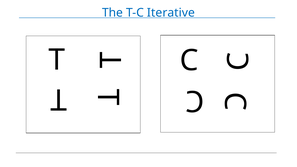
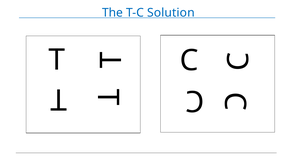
Iterative: Iterative -> Solution (171, 13)
